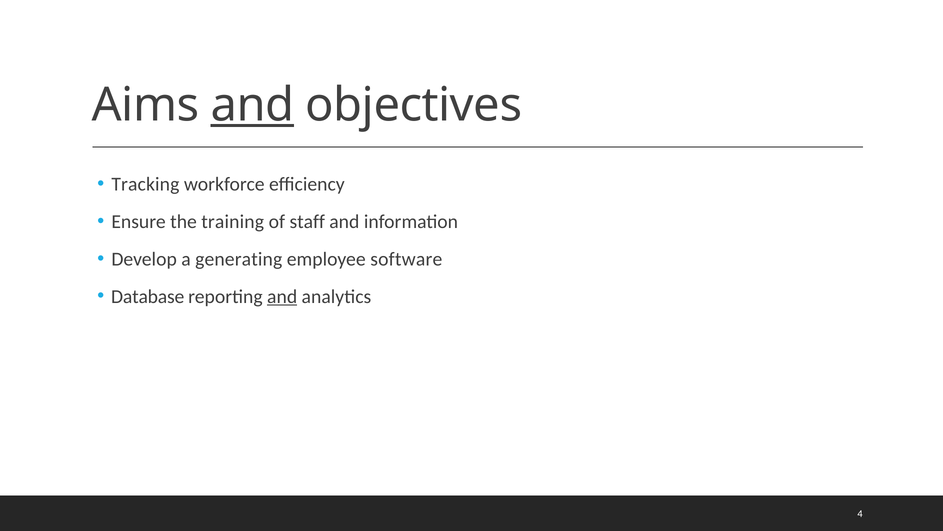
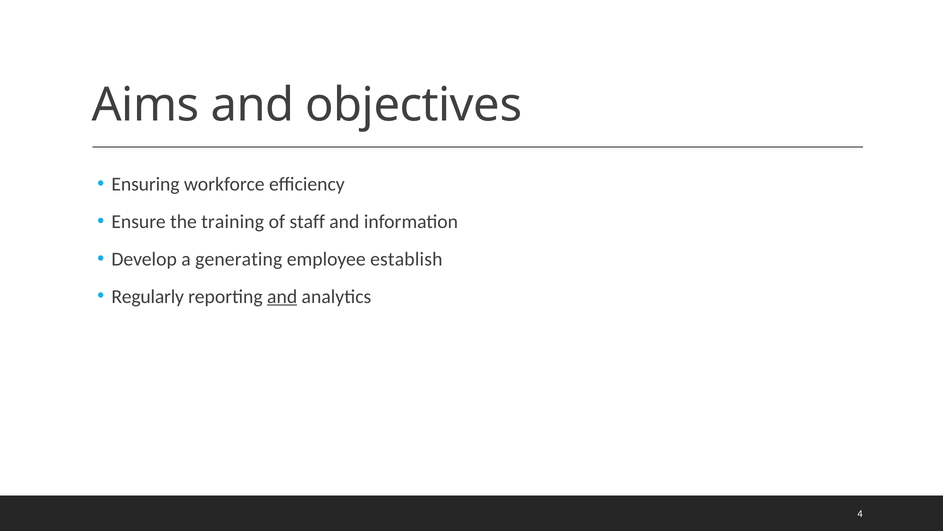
and underline: present -> none (253, 105)
Tracking: Tracking -> Ensuring (145, 184)
software: software -> establish (406, 259)
Database: Database -> Regularly (148, 296)
